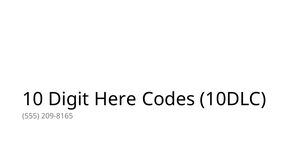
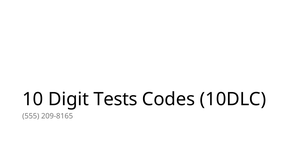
Here: Here -> Tests (115, 99)
